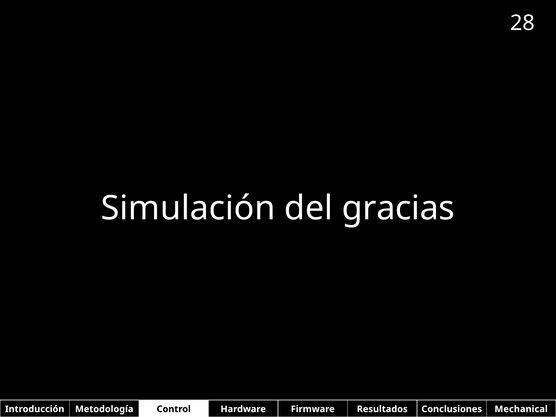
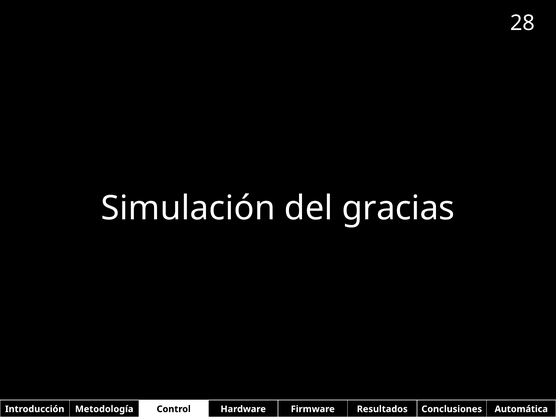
Mechanical: Mechanical -> Automática (521, 409)
